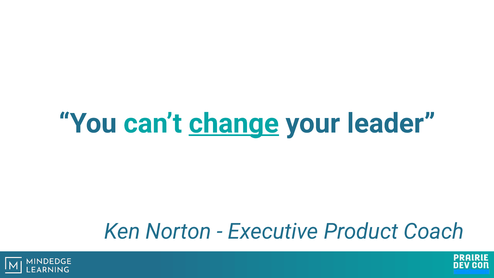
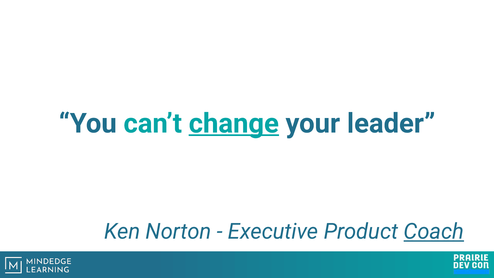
Coach underline: none -> present (434, 232)
